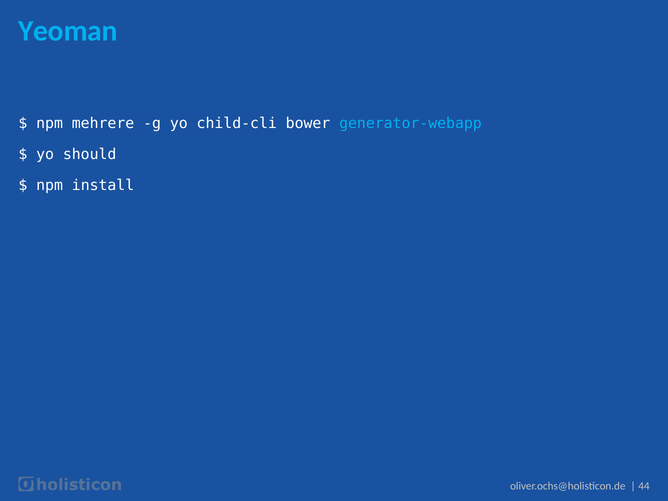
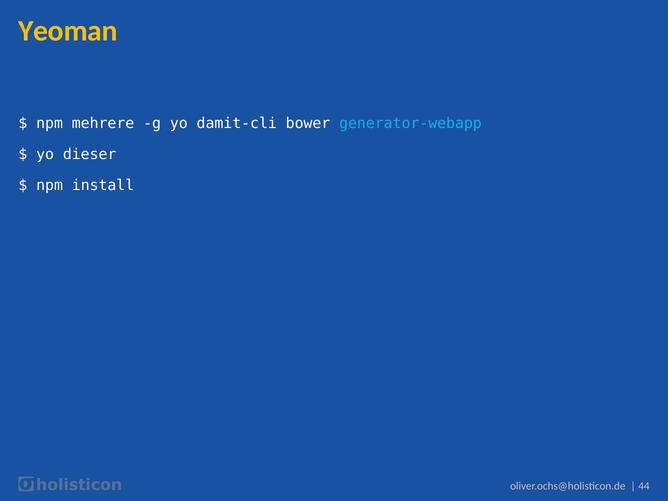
Yeoman colour: light blue -> yellow (68, 31)
child-cli: child-cli -> damit-cli (237, 124)
should: should -> dieser (90, 154)
